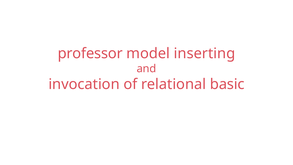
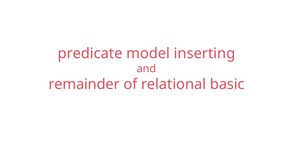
professor: professor -> predicate (90, 53)
invocation: invocation -> remainder (84, 84)
